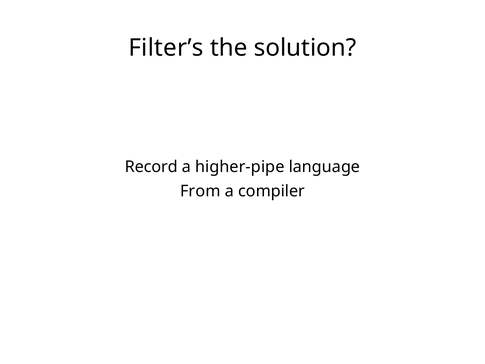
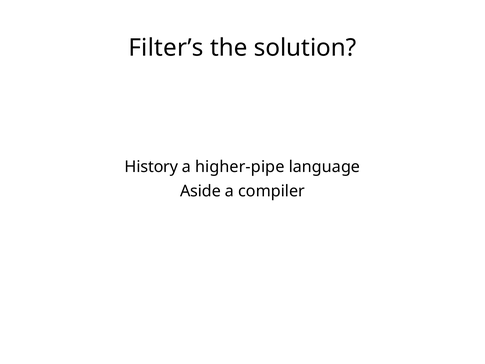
Record: Record -> History (151, 167)
From: From -> Aside (200, 191)
